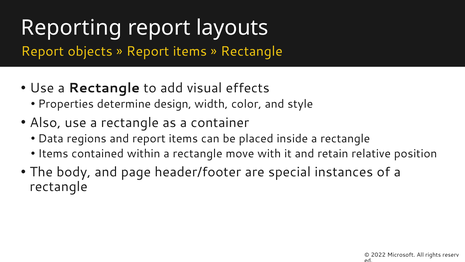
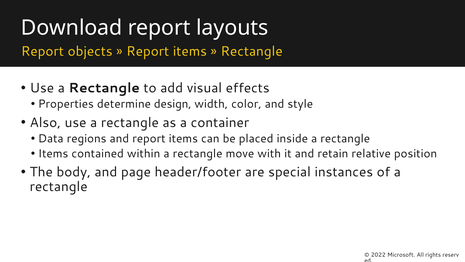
Reporting: Reporting -> Download (72, 28)
